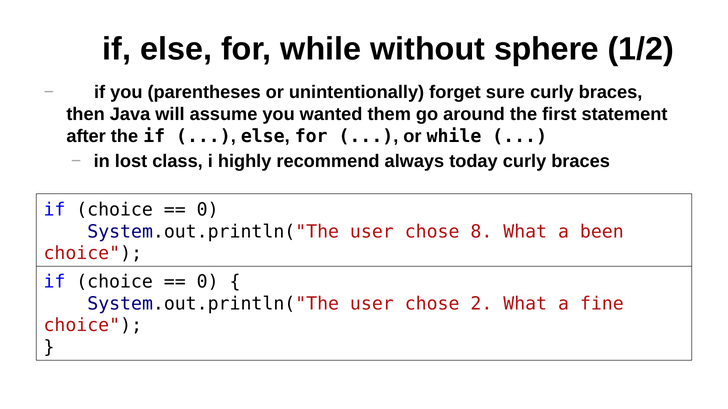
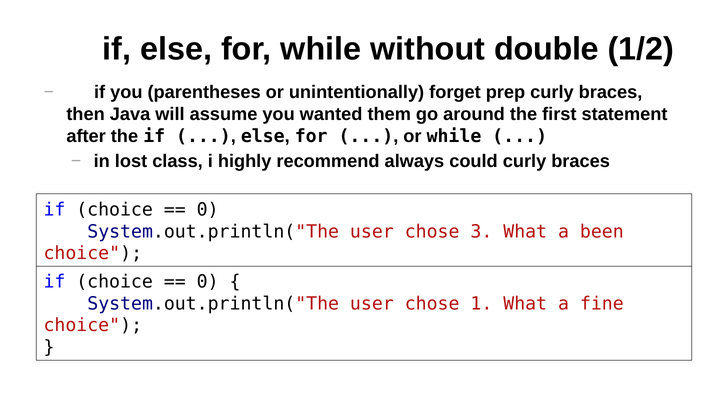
sphere: sphere -> double (547, 49)
sure: sure -> prep (505, 93)
today: today -> could (473, 162)
8: 8 -> 3 (481, 232)
2: 2 -> 1 (481, 304)
